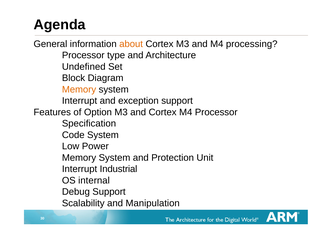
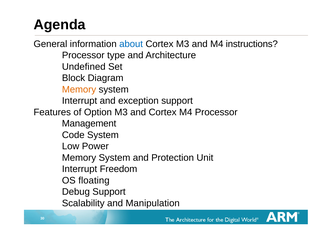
about colour: orange -> blue (131, 44)
processing: processing -> instructions (252, 44)
Specification: Specification -> Management (89, 123)
Industrial: Industrial -> Freedom (119, 169)
internal: internal -> floating (94, 180)
